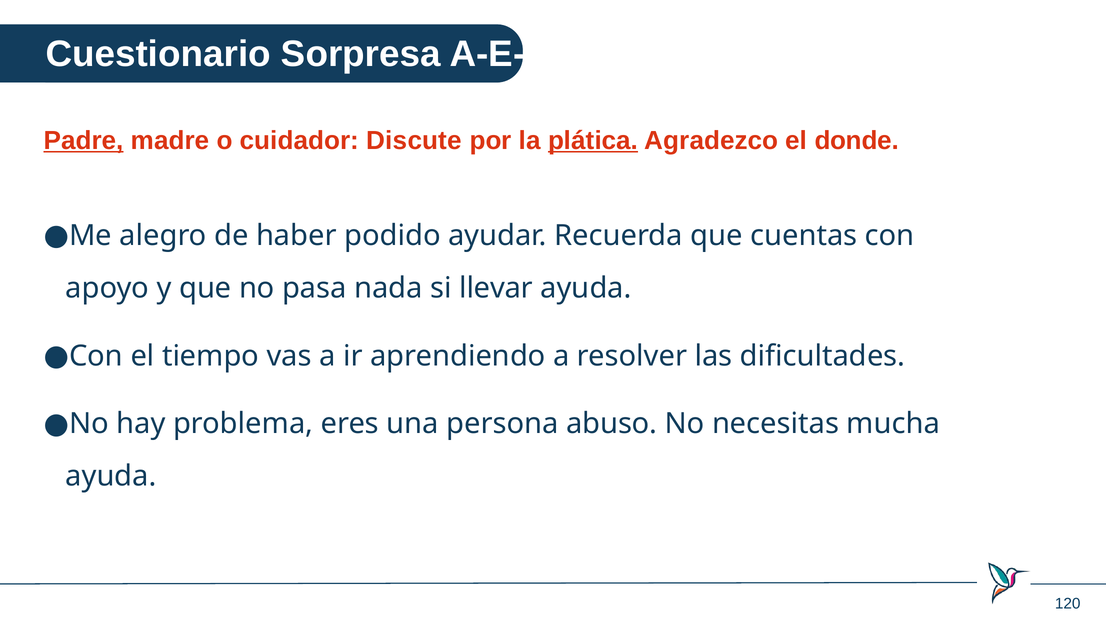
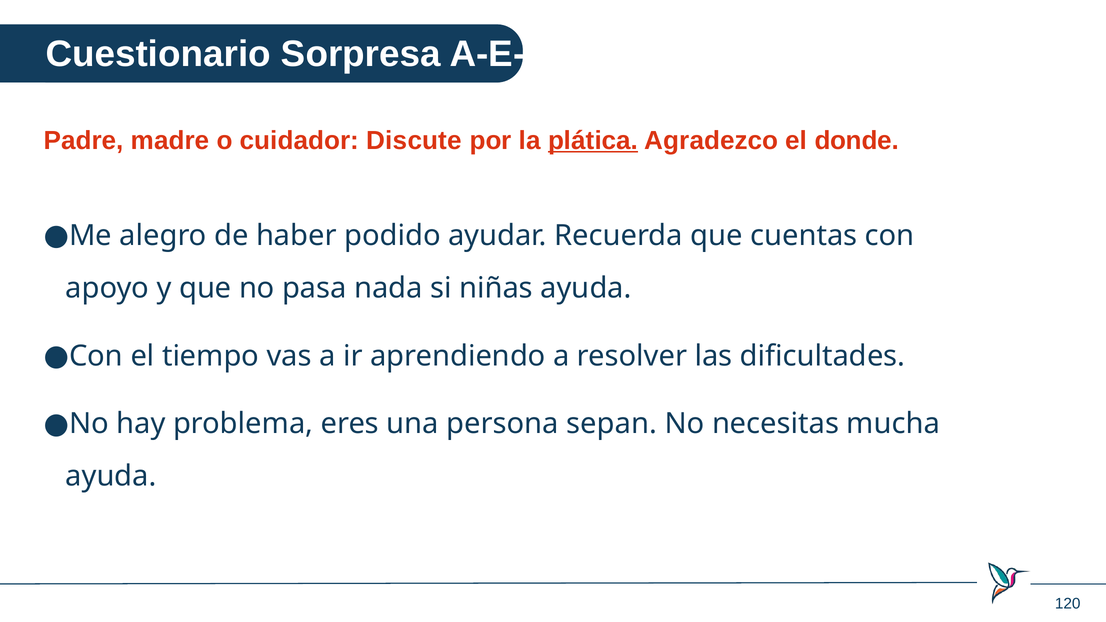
Padre underline: present -> none (84, 141)
llevar: llevar -> niñas (496, 288)
abuso: abuso -> sepan (612, 424)
